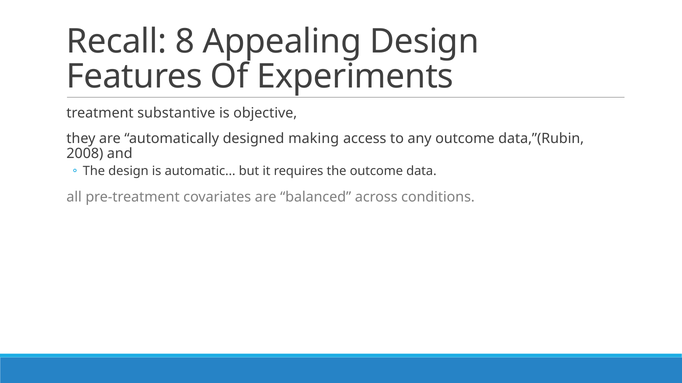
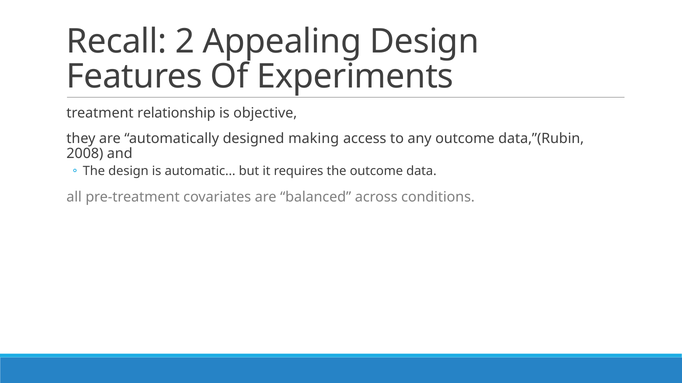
8: 8 -> 2 (185, 42)
substantive: substantive -> relationship (176, 113)
